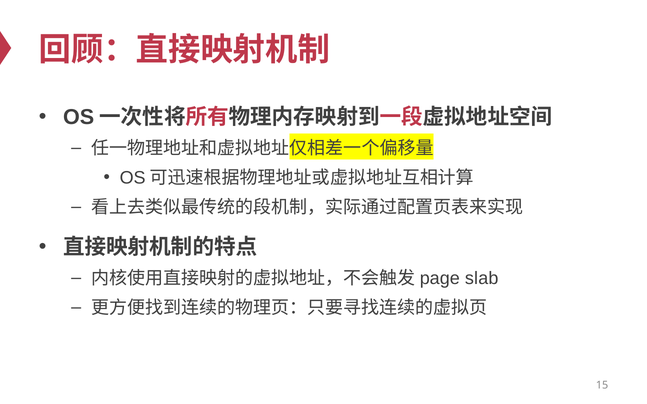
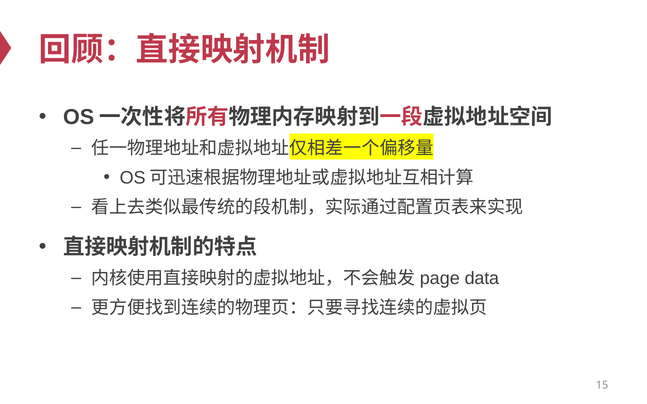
slab: slab -> data (482, 279)
